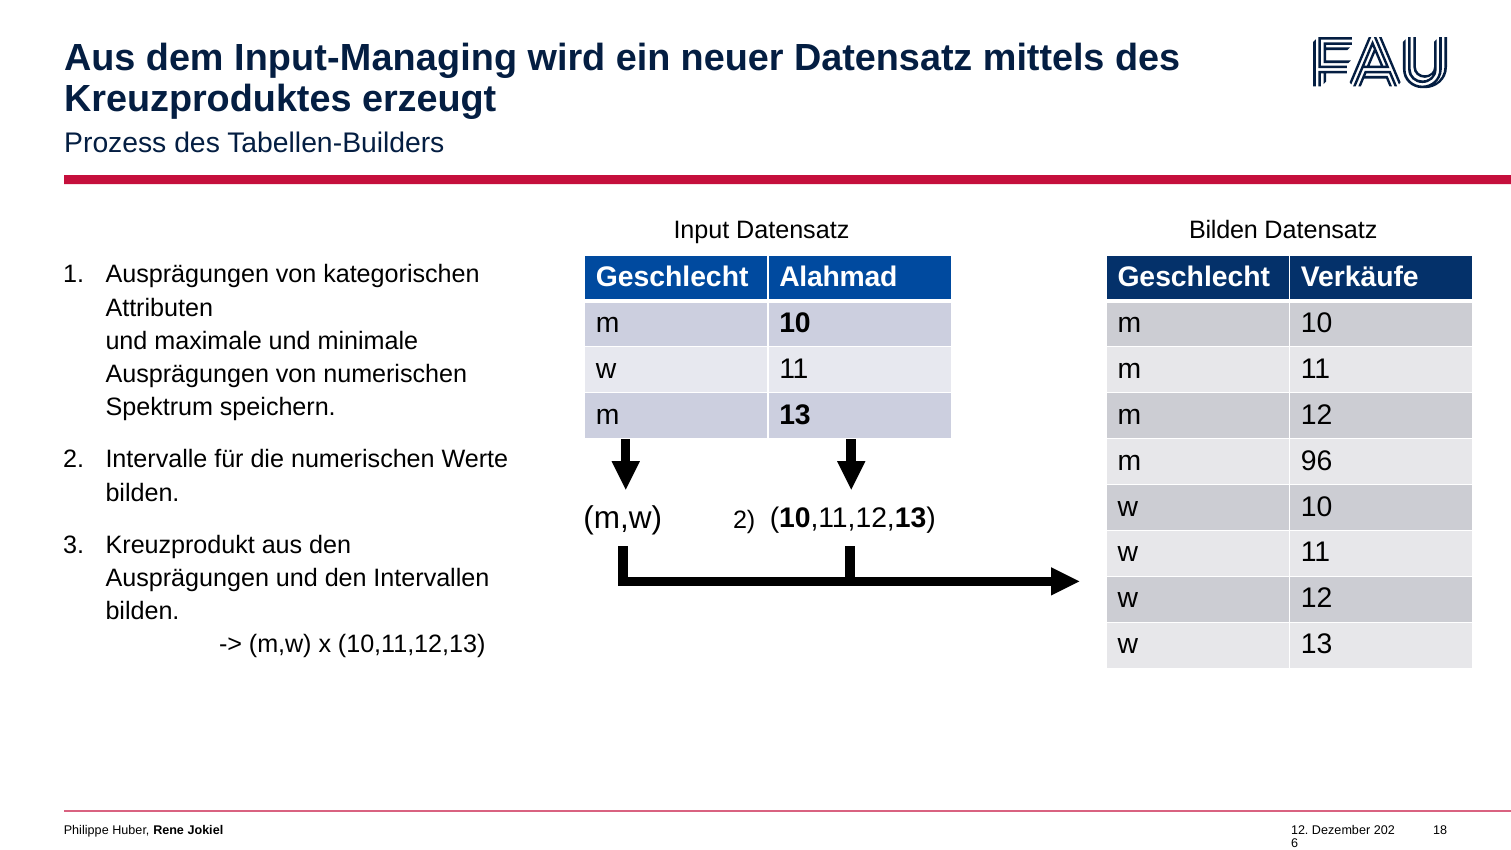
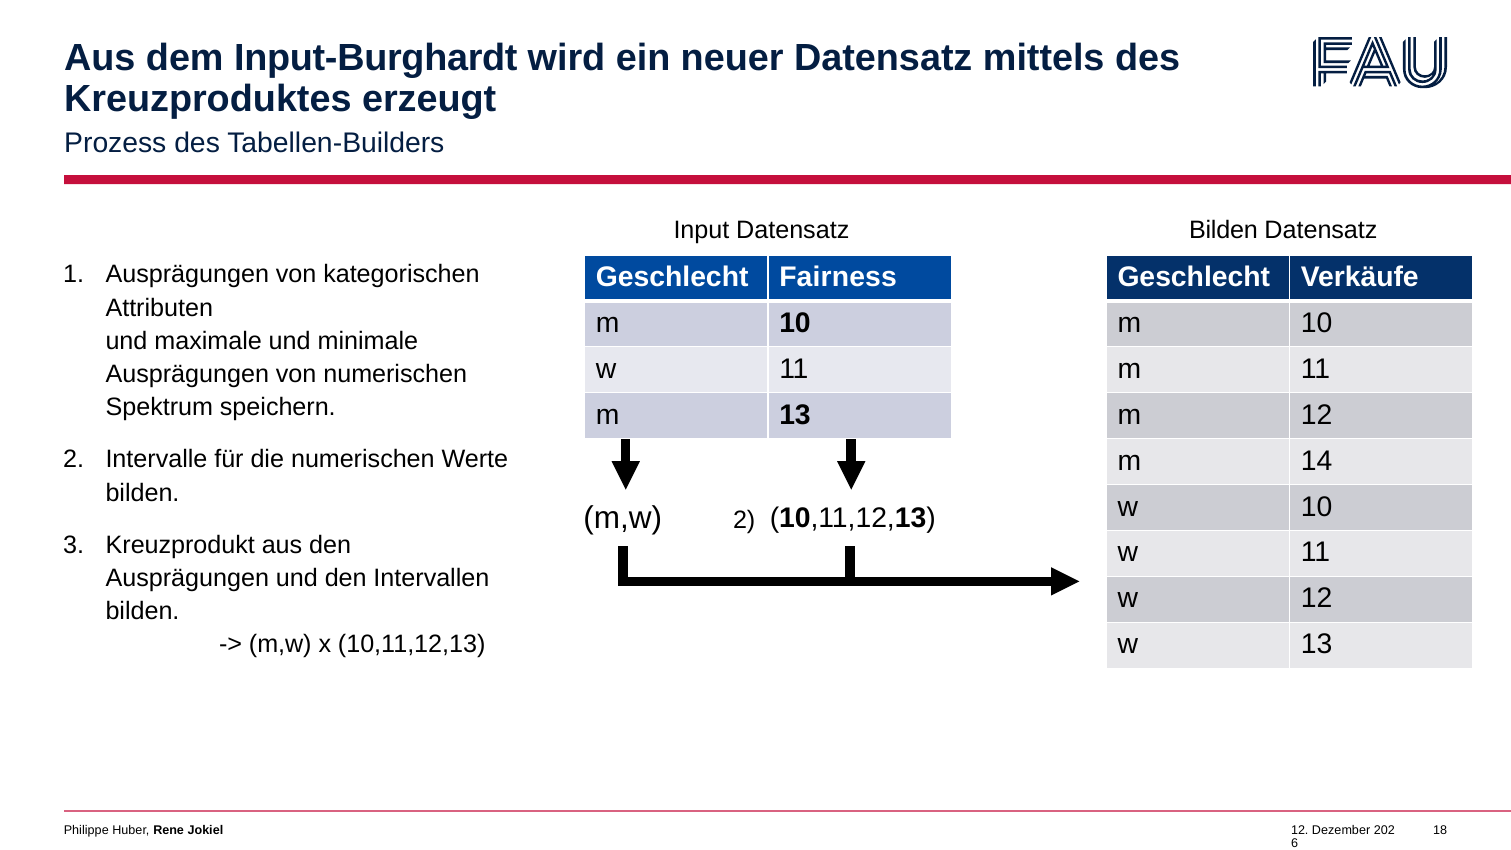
Input-Managing: Input-Managing -> Input-Burghardt (376, 58)
Alahmad: Alahmad -> Fairness (838, 277)
96: 96 -> 14 (1317, 461)
